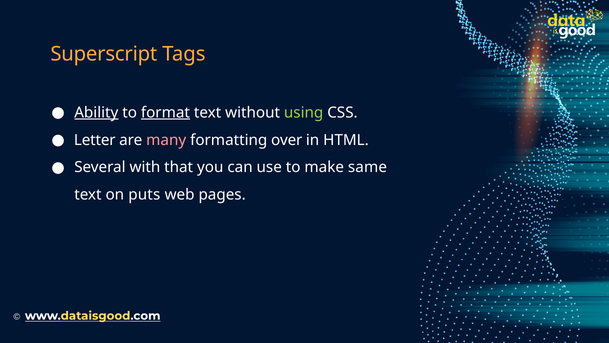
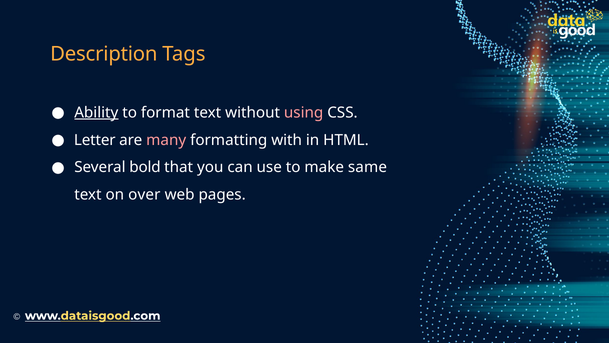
Superscript: Superscript -> Description (104, 54)
format underline: present -> none (165, 112)
using colour: light green -> pink (304, 112)
over: over -> with (287, 140)
with: with -> bold (145, 167)
puts: puts -> over (144, 195)
